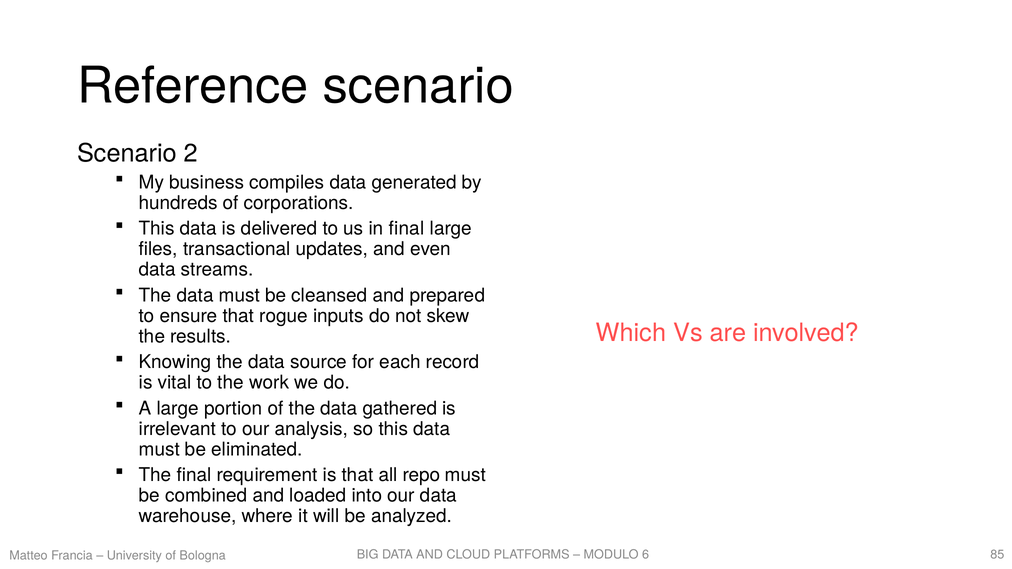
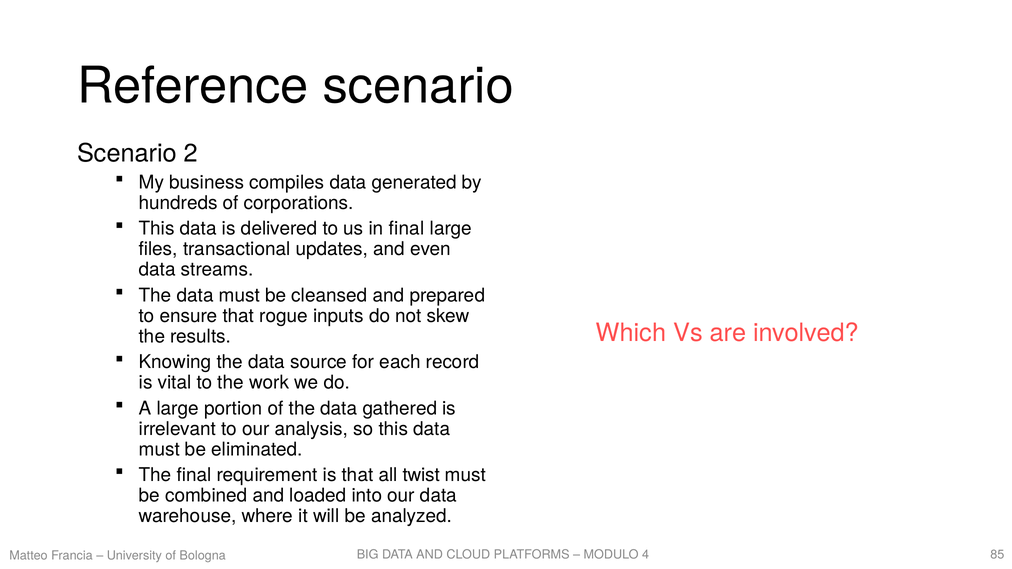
repo: repo -> twist (421, 475)
6: 6 -> 4 (646, 555)
